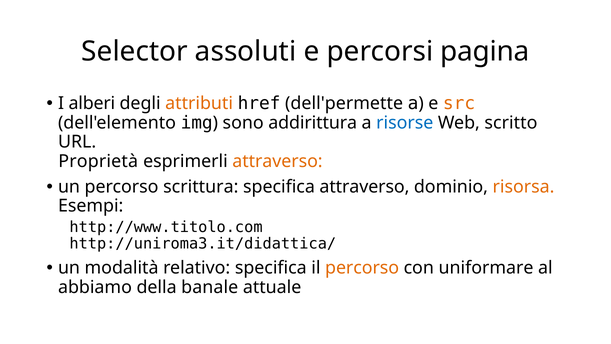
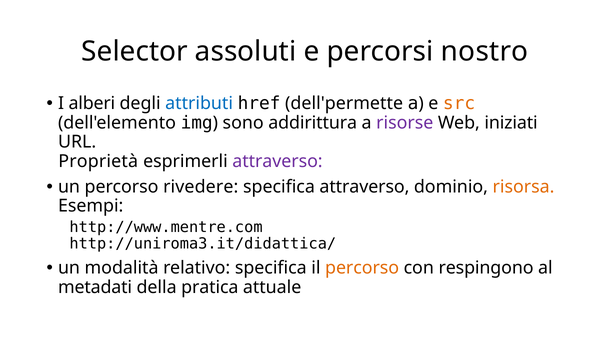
pagina: pagina -> nostro (485, 51)
attributi colour: orange -> blue (199, 103)
risorse colour: blue -> purple (405, 123)
scritto: scritto -> iniziati (511, 123)
attraverso colour: orange -> purple (277, 161)
scrittura: scrittura -> rivedere (201, 187)
http://www.titolo.com: http://www.titolo.com -> http://www.mentre.com (166, 227)
uniformare: uniformare -> respingono (486, 268)
abbiamo: abbiamo -> metadati (95, 287)
banale: banale -> pratica (210, 287)
